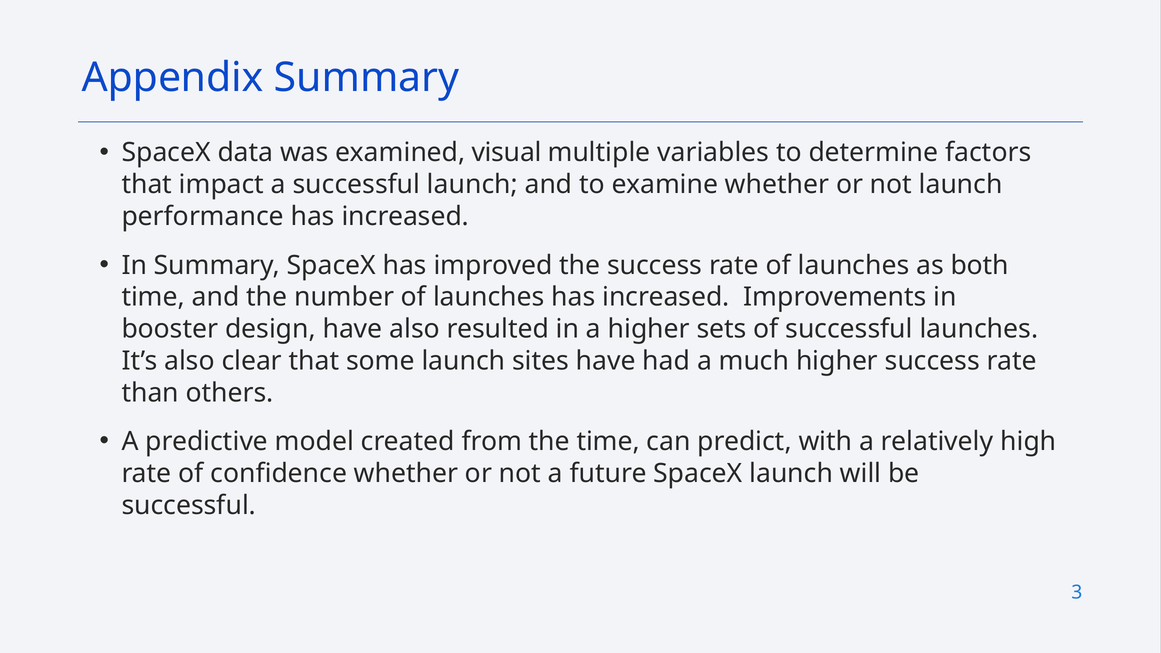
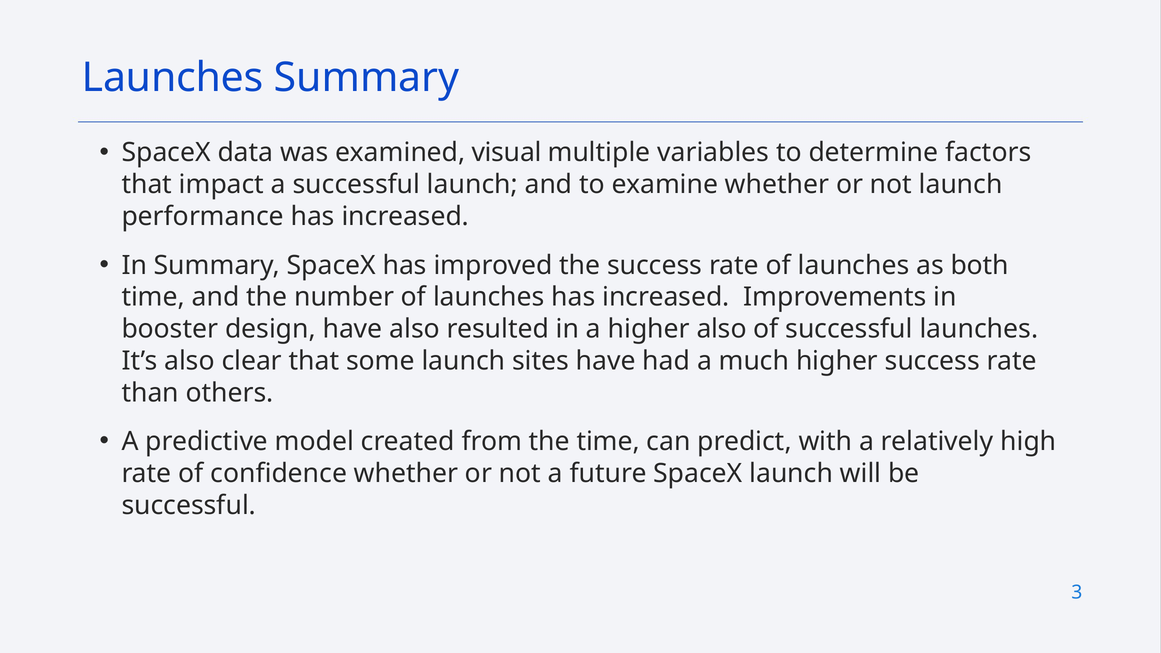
Appendix: Appendix -> Launches (173, 77)
higher sets: sets -> also (722, 329)
